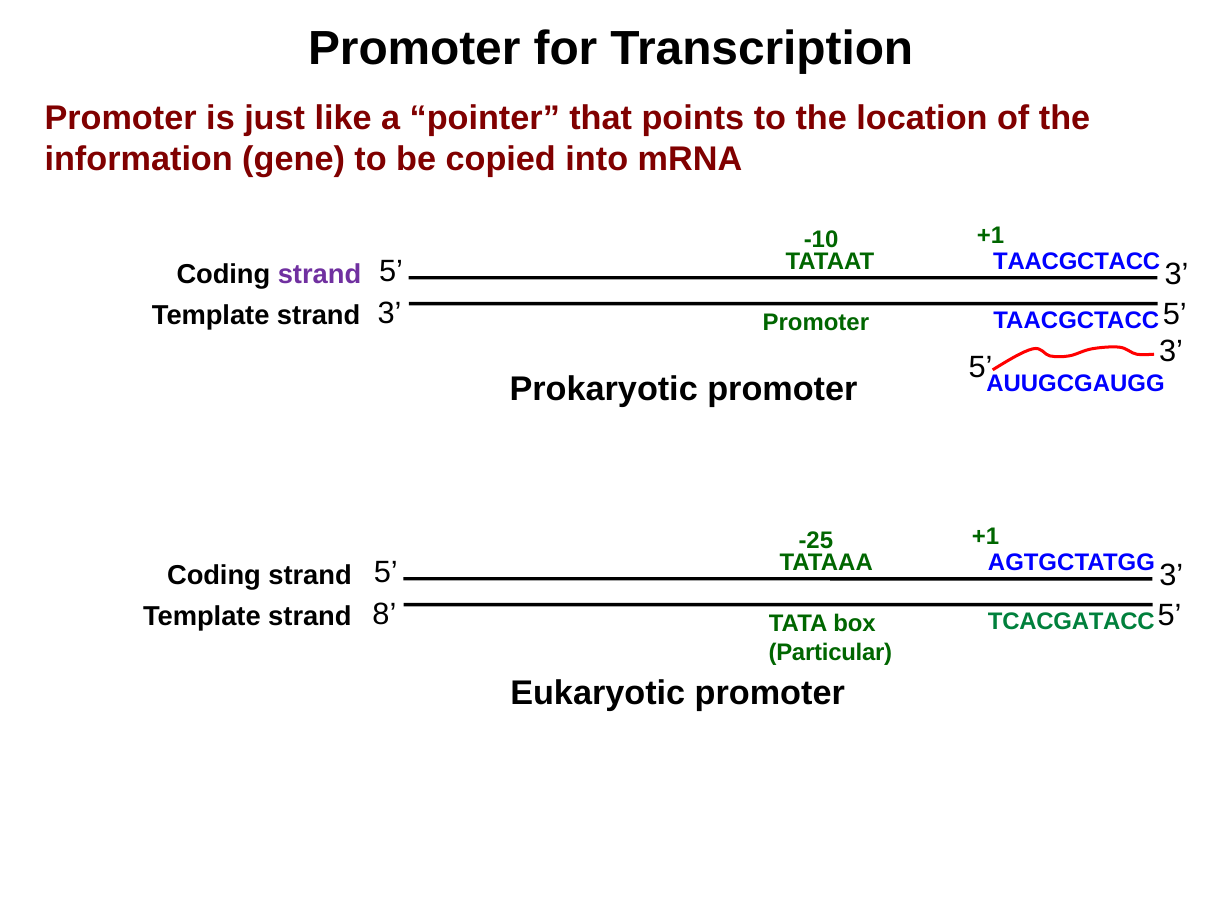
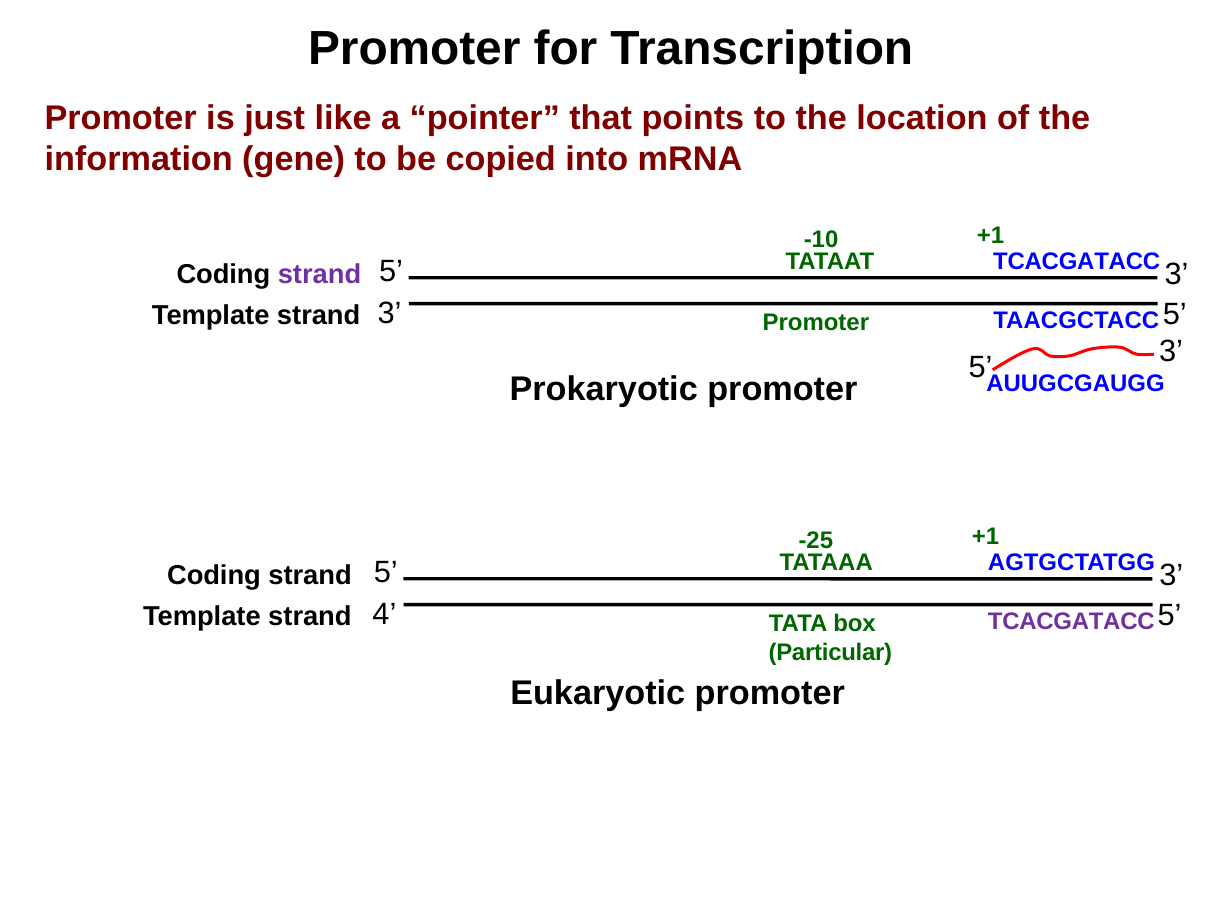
TAACGCTACC: TAACGCTACC -> TCACGATACC (1077, 262)
8: 8 -> 4 (384, 614)
TCACGATACC colour: green -> purple (1071, 622)
